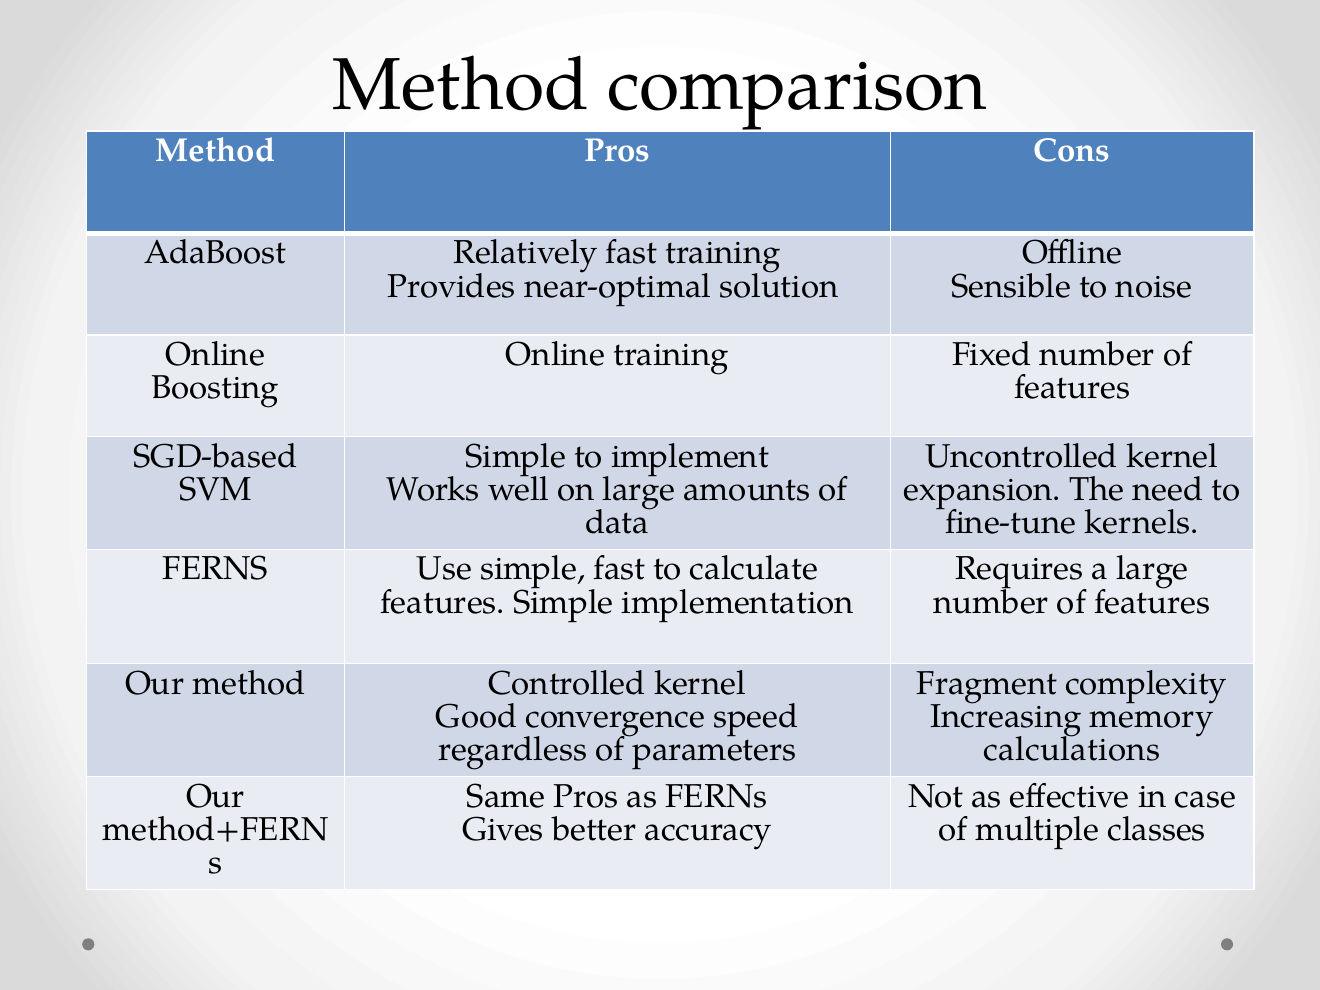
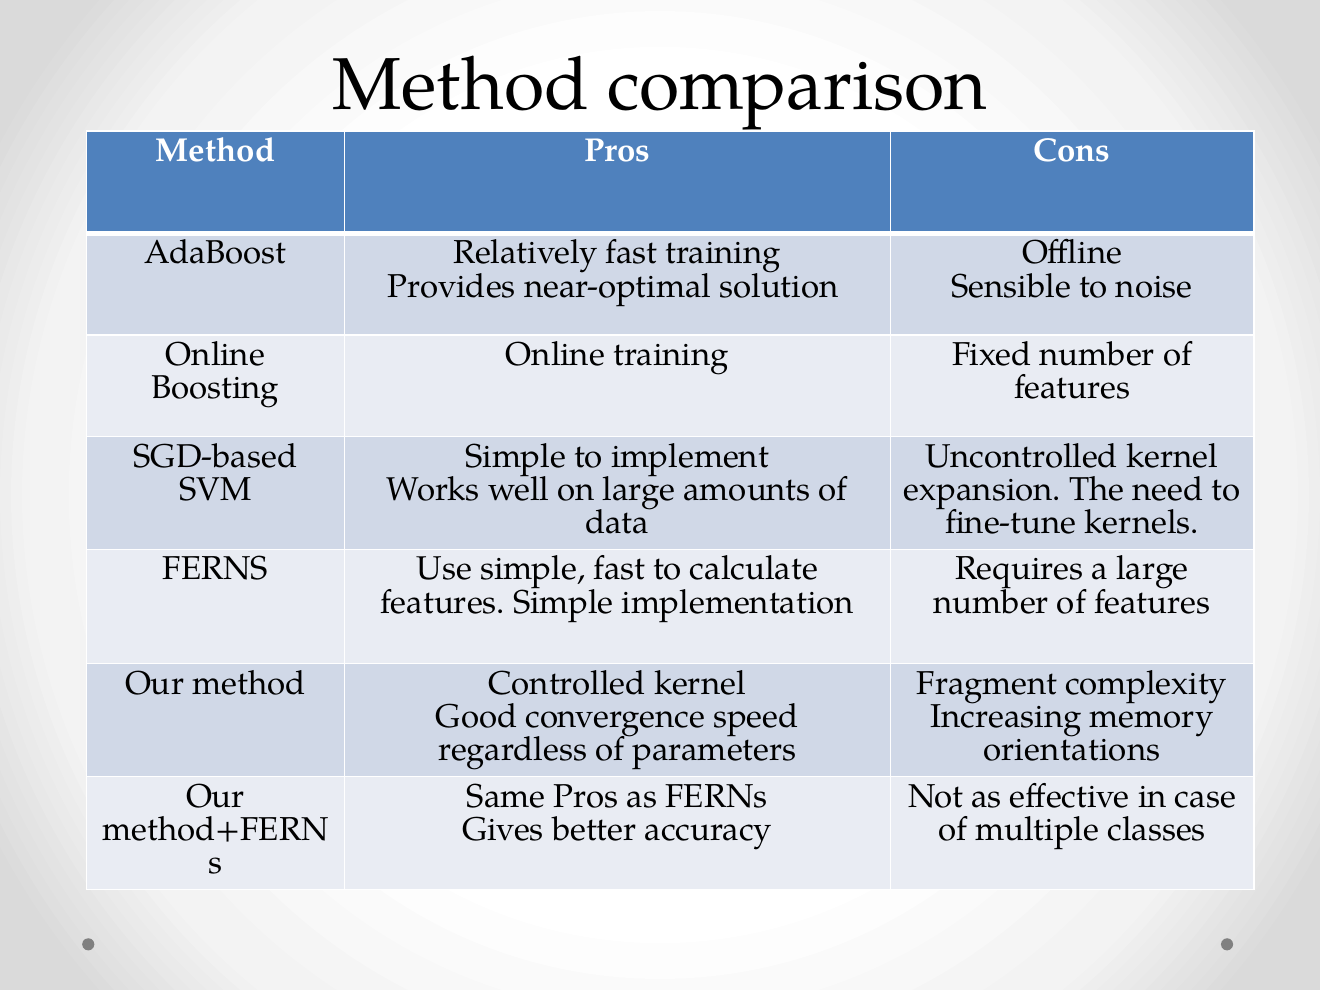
calculations: calculations -> orientations (1072, 750)
